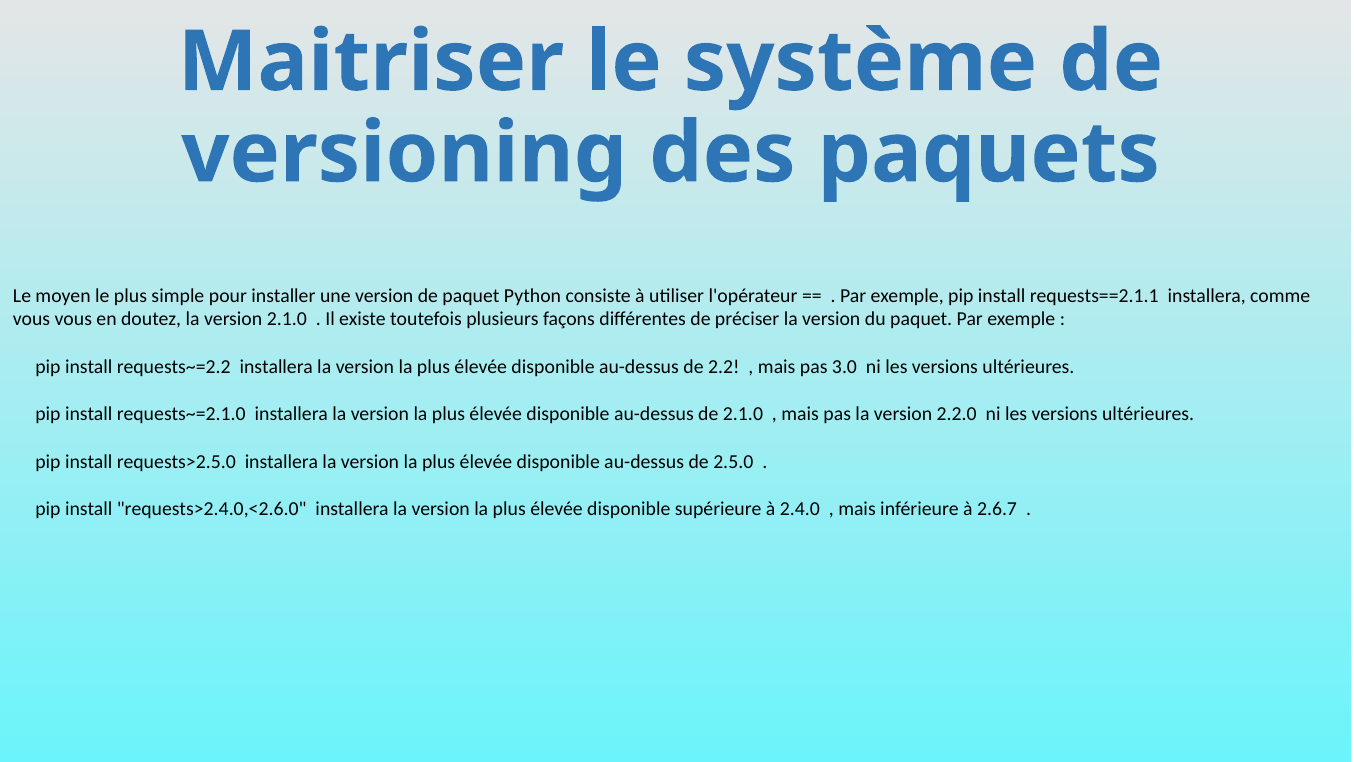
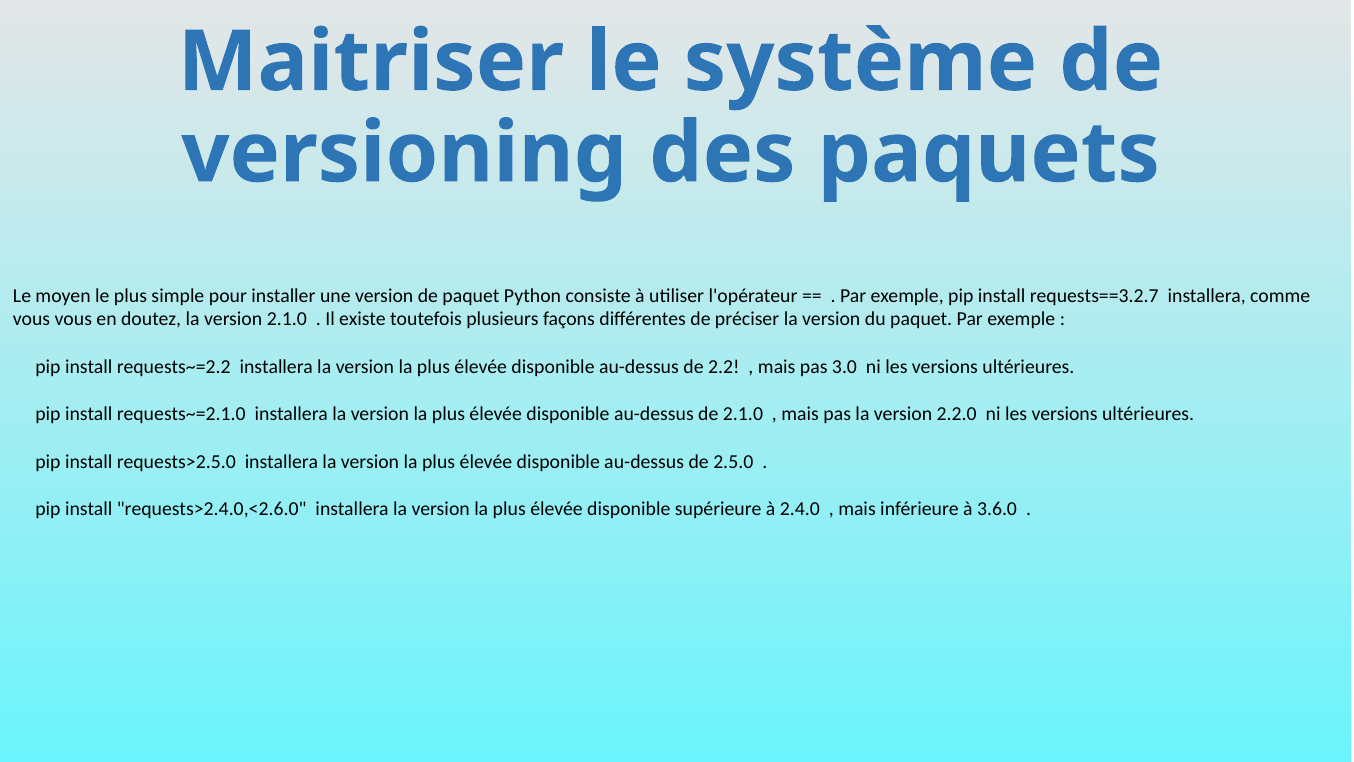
requests==2.1.1: requests==2.1.1 -> requests==3.2.7 (1094, 295)
2.6.7: 2.6.7 -> 3.6.0 (997, 509)
